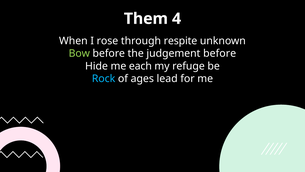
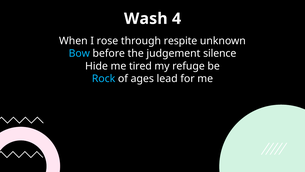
Them: Them -> Wash (146, 19)
Bow colour: light green -> light blue (79, 53)
judgement before: before -> silence (220, 53)
each: each -> tired (140, 66)
